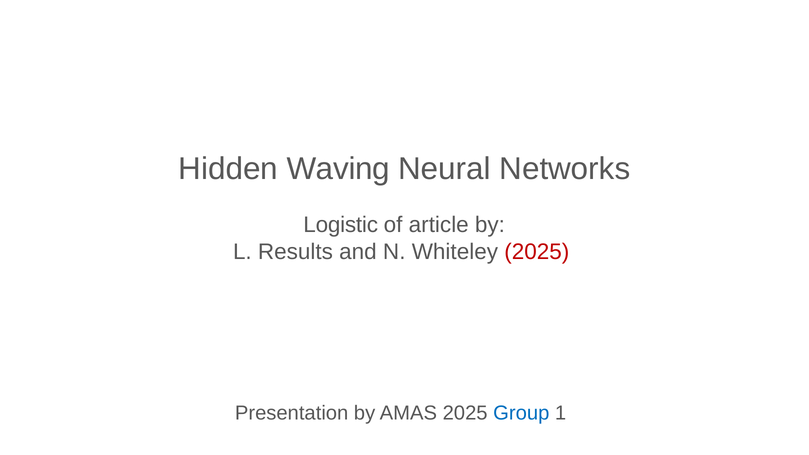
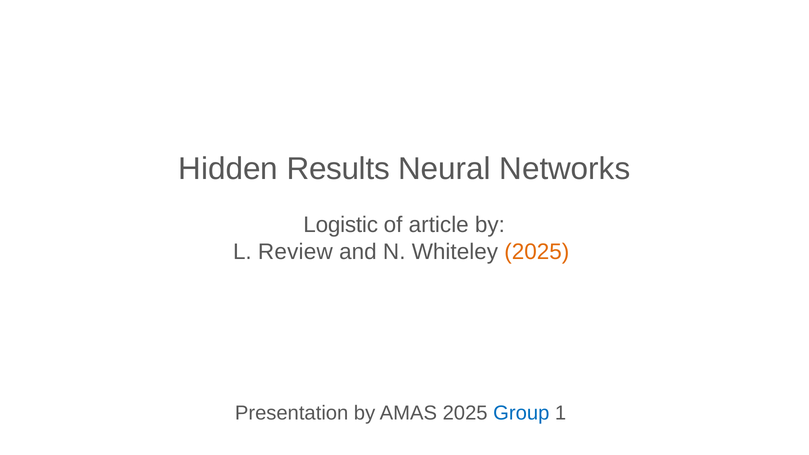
Waving: Waving -> Results (338, 169)
Results: Results -> Review (295, 252)
2025 colour: red -> orange (537, 252)
